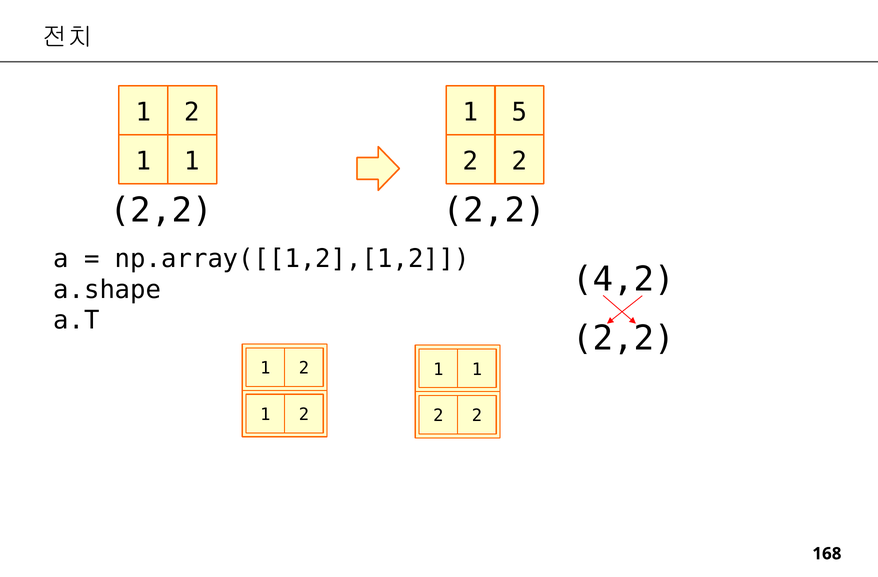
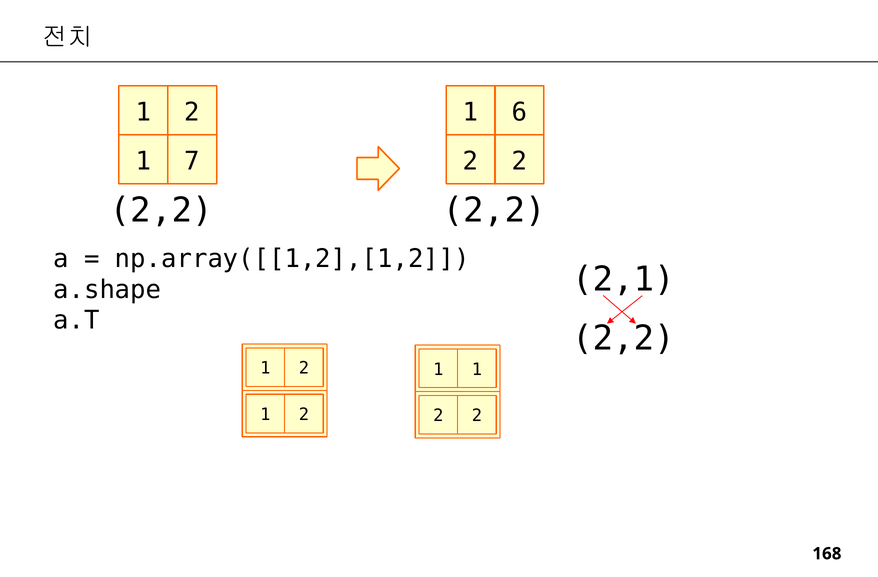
5: 5 -> 6 (519, 112)
1: 1 -> 7 (192, 161)
4,2: 4,2 -> 2,1 (624, 280)
